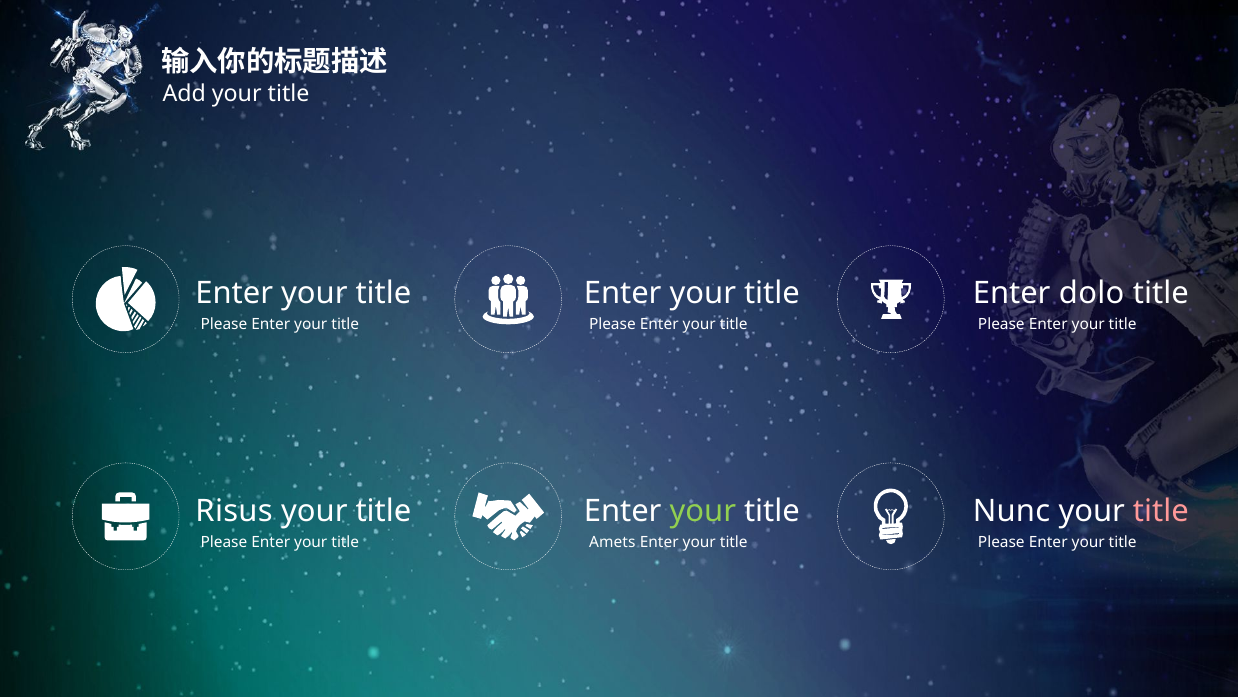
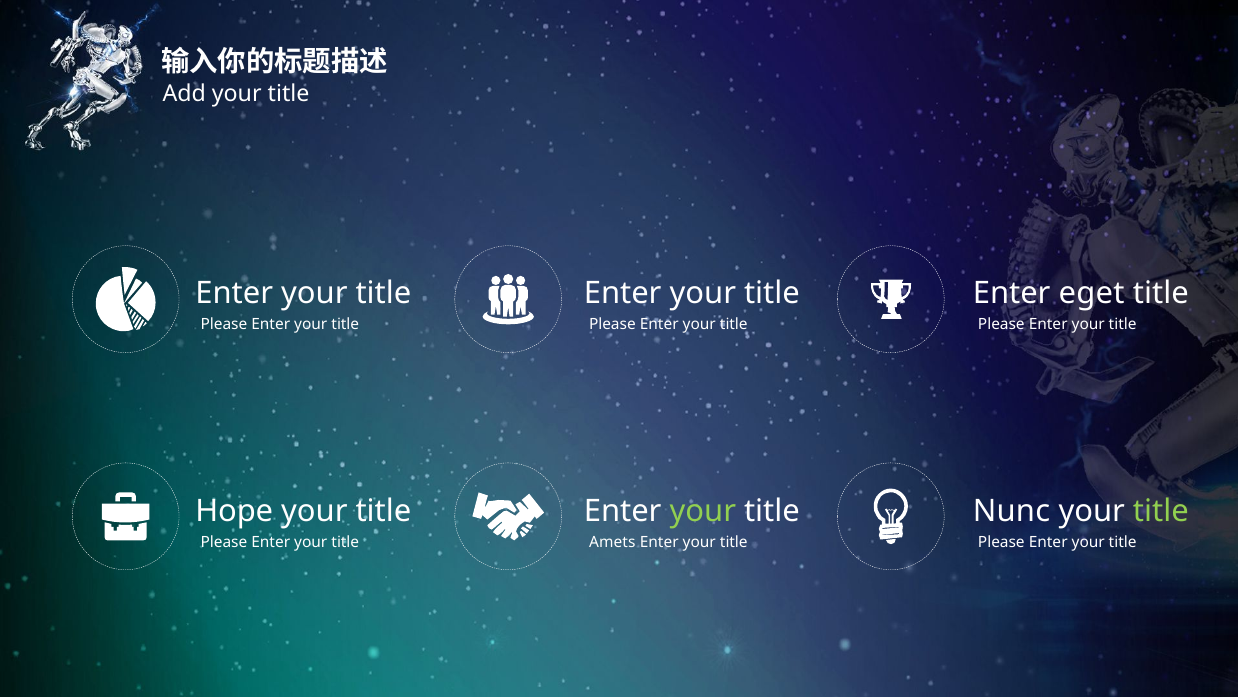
dolo: dolo -> eget (1092, 293)
Risus: Risus -> Hope (234, 511)
title colour: pink -> light green (1161, 511)
